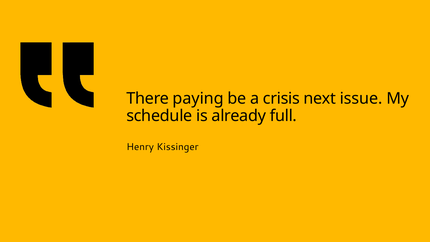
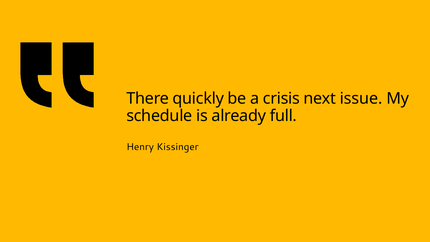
paying: paying -> quickly (198, 98)
